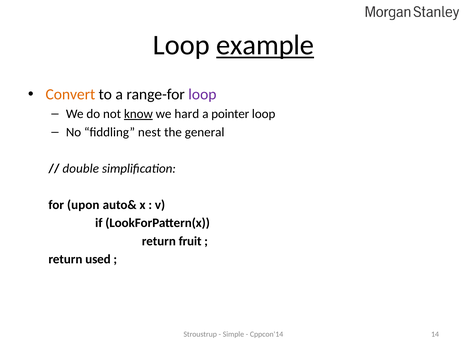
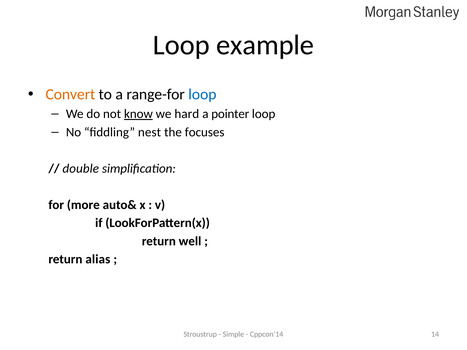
example underline: present -> none (265, 45)
loop colour: purple -> blue (202, 94)
general: general -> focuses (205, 132)
upon: upon -> more (83, 205)
fruit: fruit -> well (190, 241)
used: used -> alias (98, 260)
